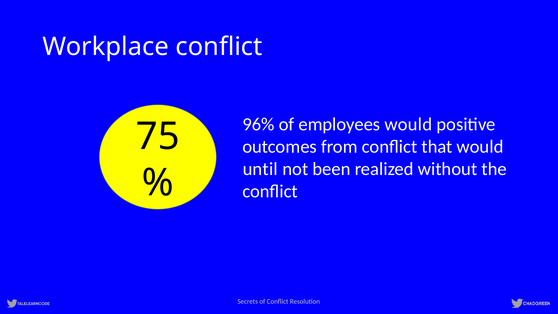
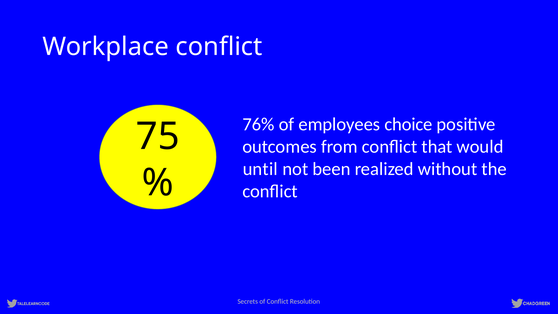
96%: 96% -> 76% (258, 124)
employees would: would -> choice (408, 124)
